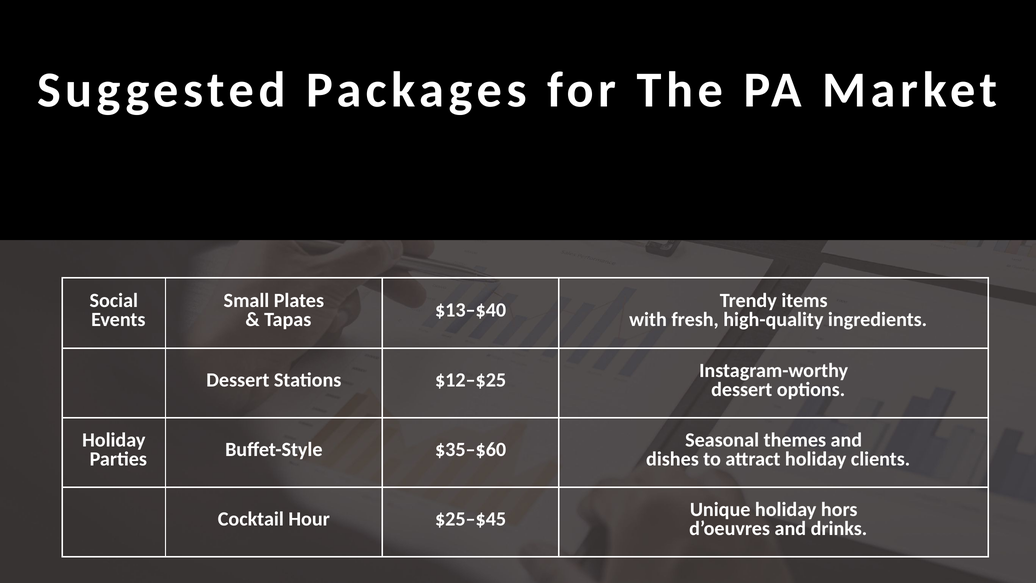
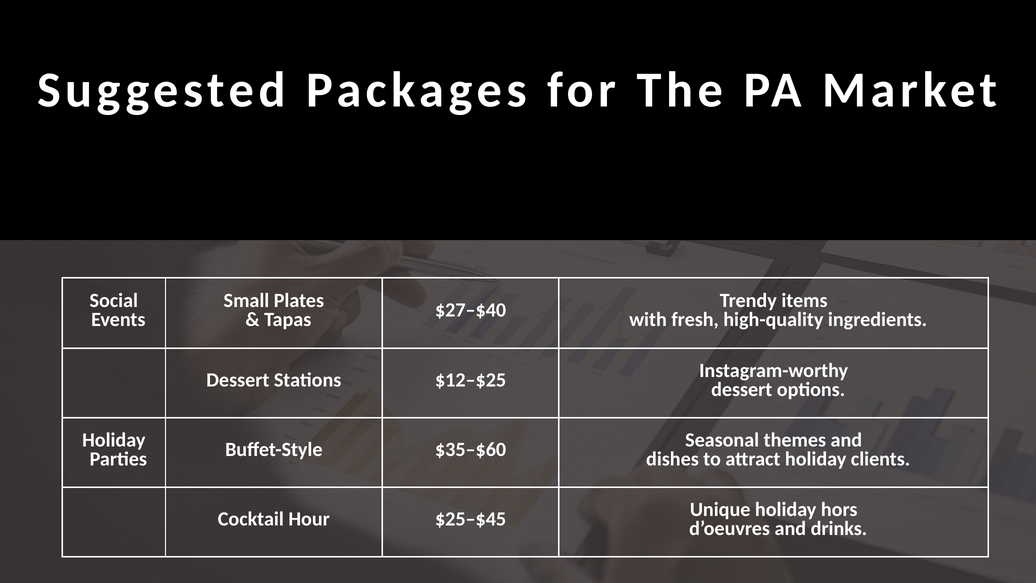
$13–$40: $13–$40 -> $27–$40 (471, 310)
